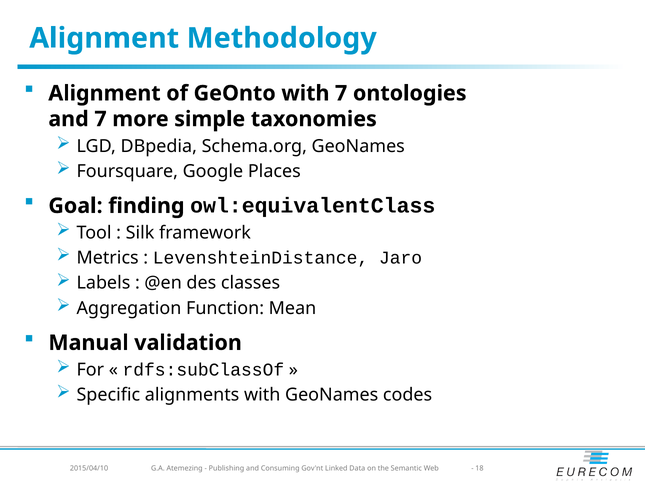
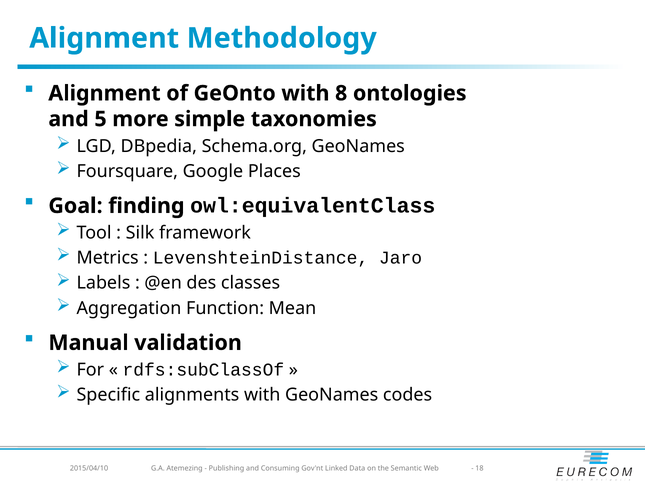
with 7: 7 -> 8 (341, 93)
and 7: 7 -> 5 (101, 119)
